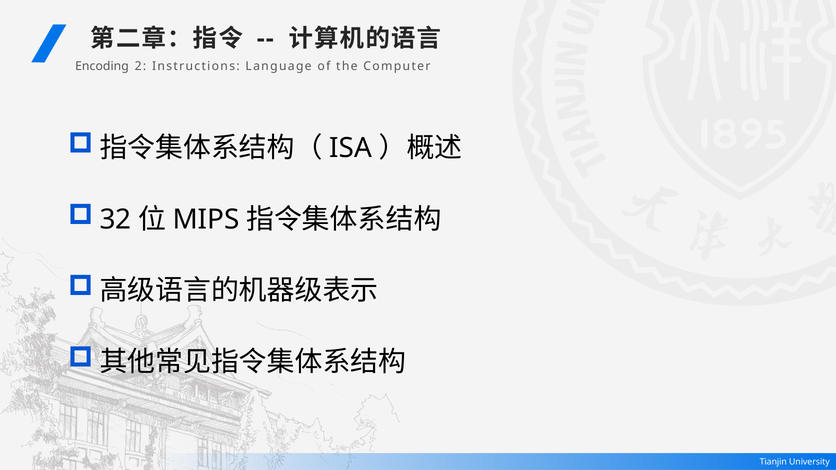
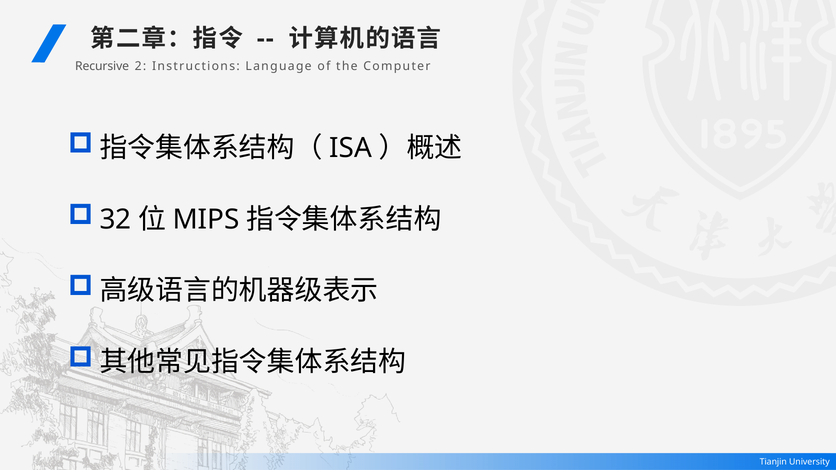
Encoding: Encoding -> Recursive (102, 66)
